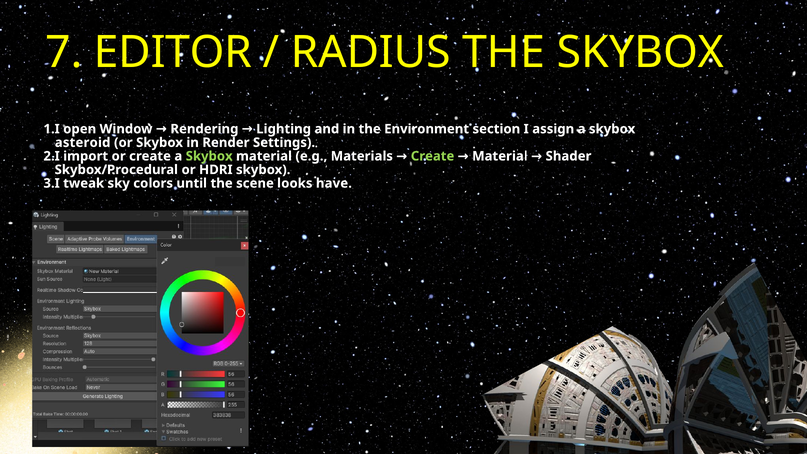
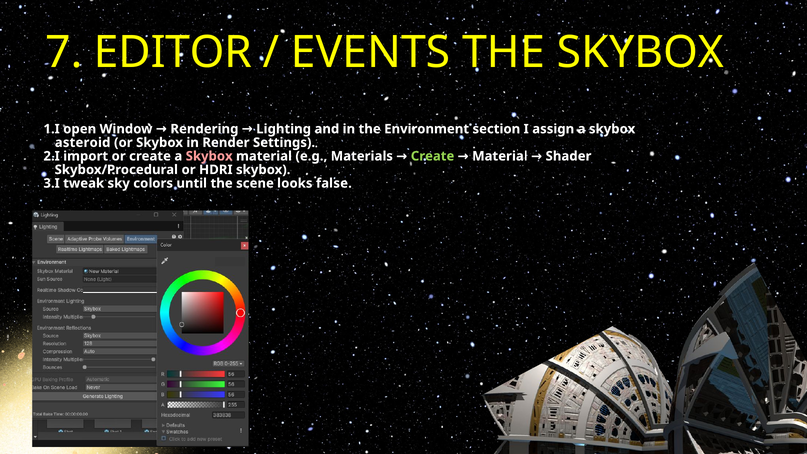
RADIUS: RADIUS -> EVENTS (371, 53)
Skybox colour: light green -> pink (209, 156)
have: have -> false (334, 183)
